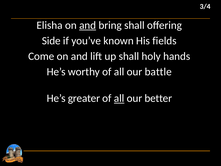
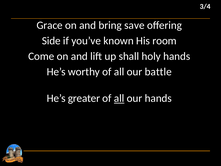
Elisha: Elisha -> Grace (50, 25)
and underline: present -> none (88, 25)
bring shall: shall -> save (134, 25)
fields: fields -> room (165, 41)
our better: better -> hands (158, 98)
